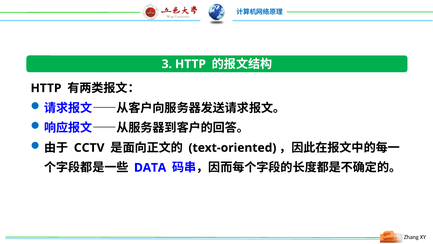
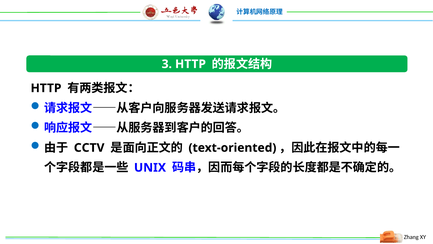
DATA: DATA -> UNIX (150, 167)
